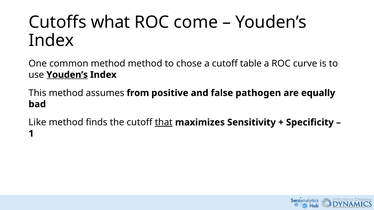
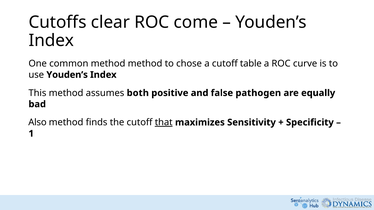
what: what -> clear (110, 22)
Youden’s underline: present -> none (67, 75)
from: from -> both (138, 93)
Like: Like -> Also (37, 123)
